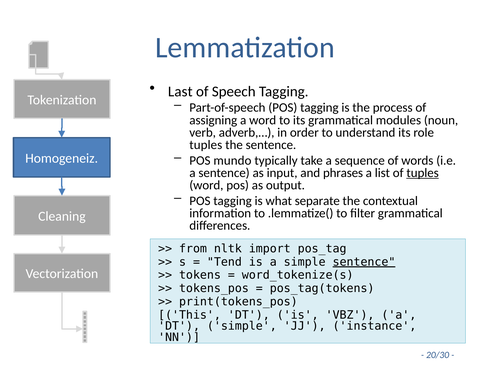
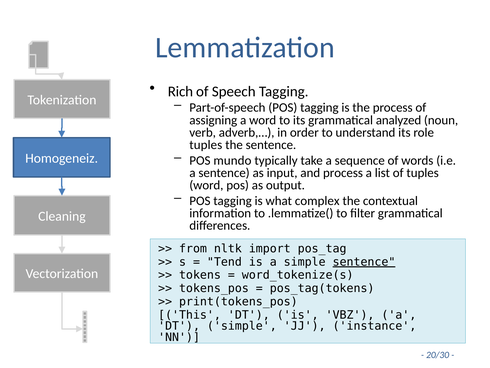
Last: Last -> Rich (180, 91)
modules: modules -> analyzed (399, 120)
and phrases: phrases -> process (343, 173)
tuples underline: present -> none (423, 173)
separate: separate -> complex (317, 200)
